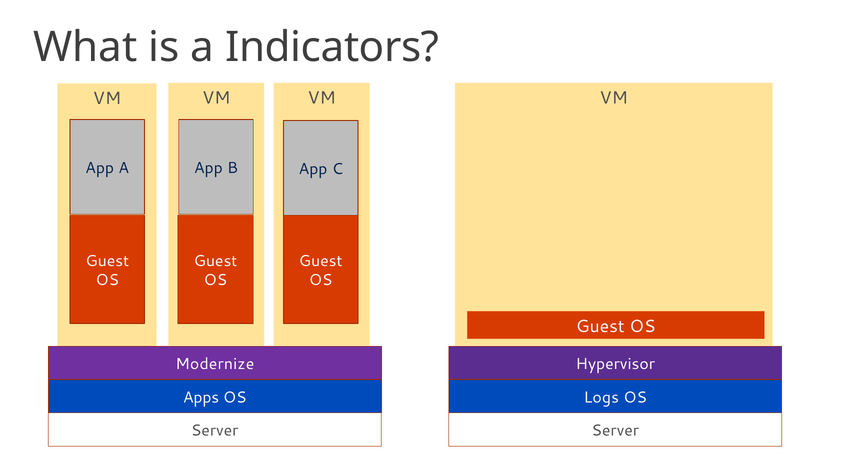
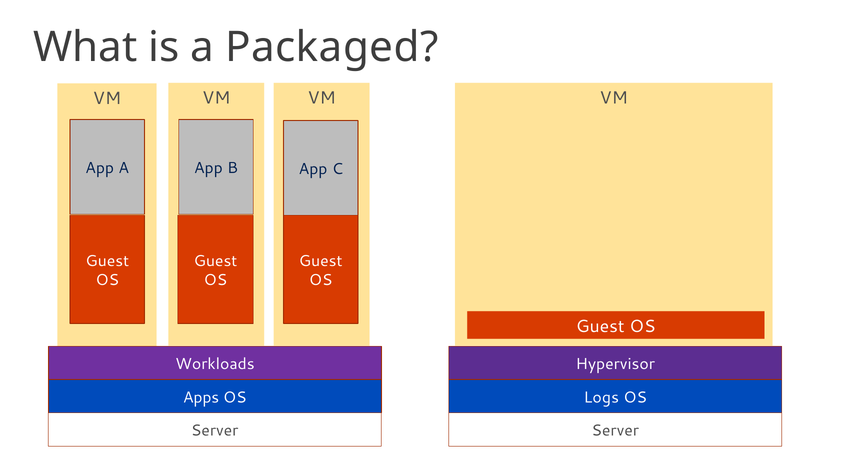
Indicators: Indicators -> Packaged (332, 48)
Modernize: Modernize -> Workloads (215, 364)
